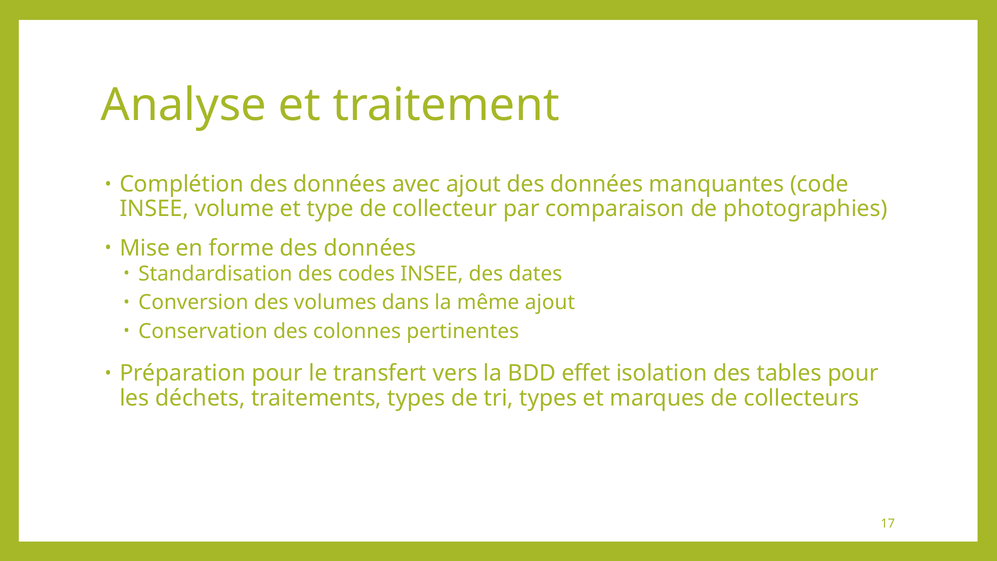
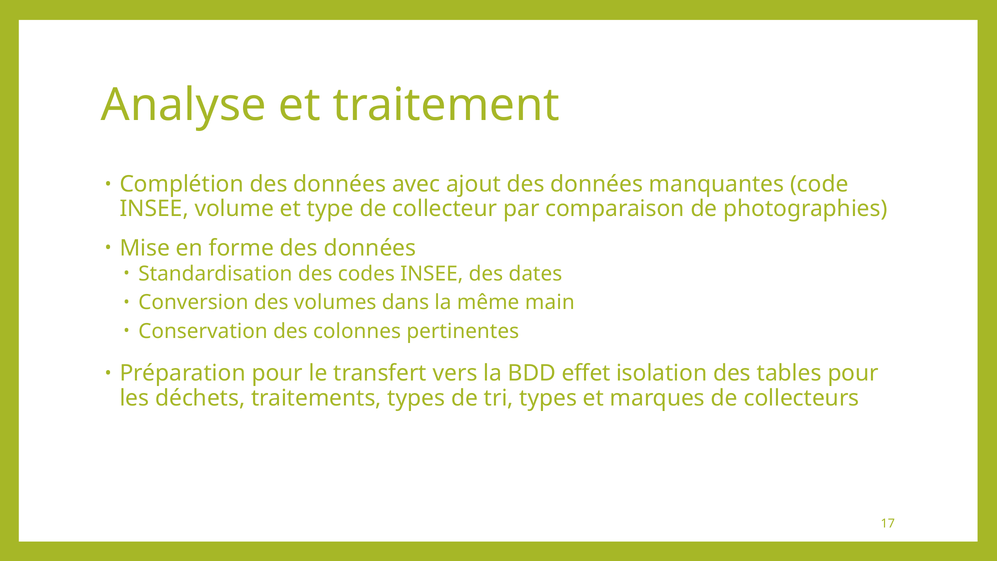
même ajout: ajout -> main (550, 302)
